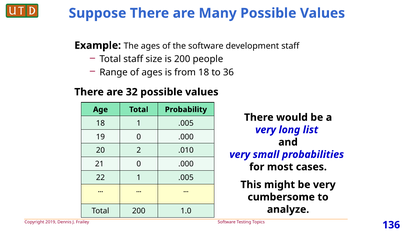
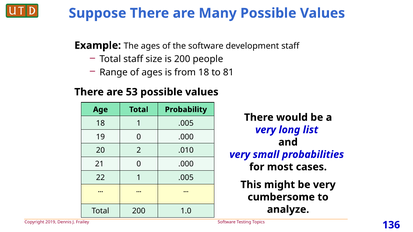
36: 36 -> 81 (228, 72)
32: 32 -> 53 (132, 92)
